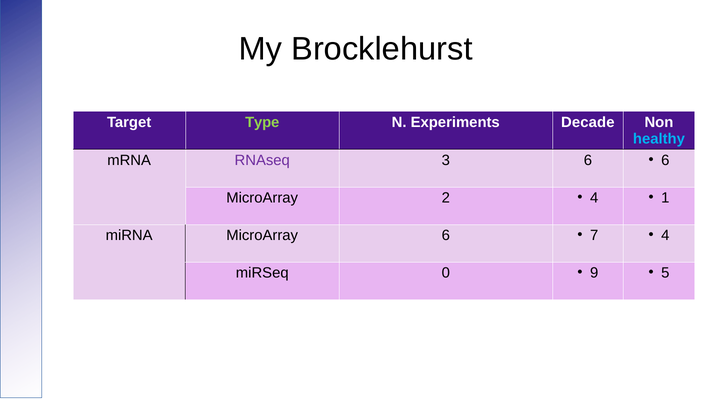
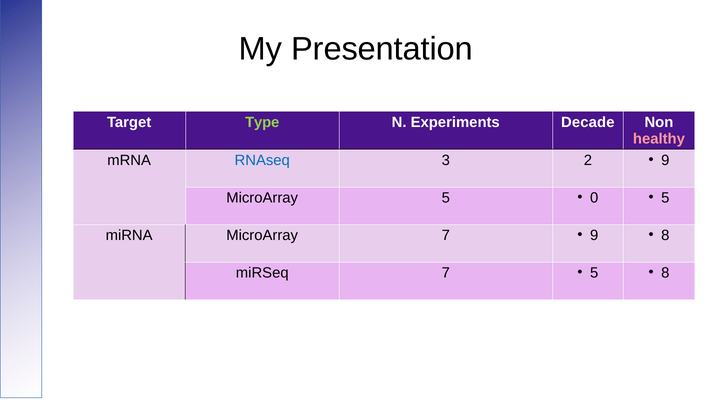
Brocklehurst: Brocklehurst -> Presentation (382, 49)
healthy colour: light blue -> pink (659, 139)
RNAseq colour: purple -> blue (262, 161)
3 6: 6 -> 2 (588, 161)
6: 6 -> 9 (665, 161)
MicroArray 2: 2 -> 5 (446, 198)
4: 4 -> 0 (594, 198)
1: 1 -> 5 (665, 198)
MicroArray 6: 6 -> 7 (446, 236)
7: 7 -> 9 (594, 236)
4: 4 -> 8 (665, 236)
miRSeq 0: 0 -> 7 (446, 273)
9: 9 -> 5 (594, 273)
5: 5 -> 8 (665, 273)
